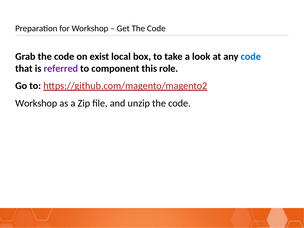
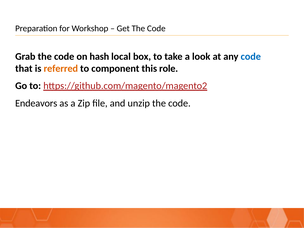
exist: exist -> hash (99, 56)
referred colour: purple -> orange (61, 69)
Workshop: Workshop -> Endeavors (36, 103)
